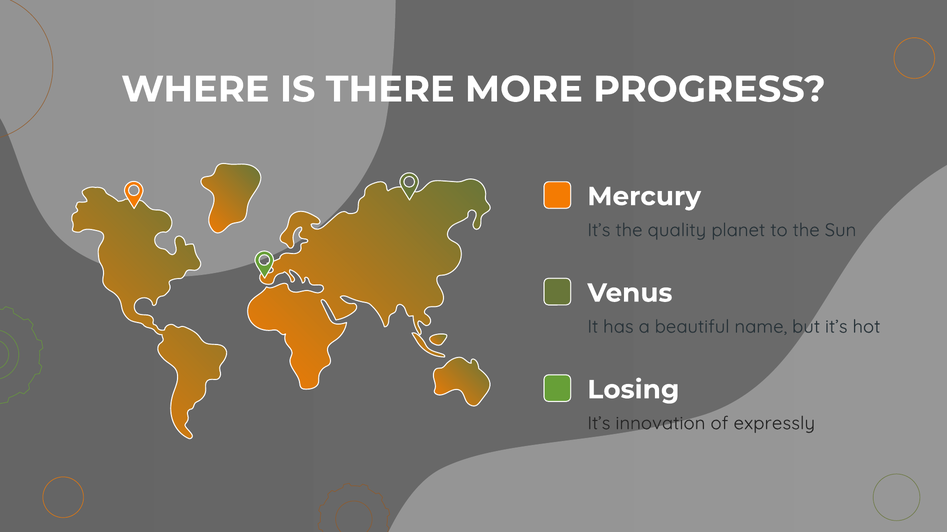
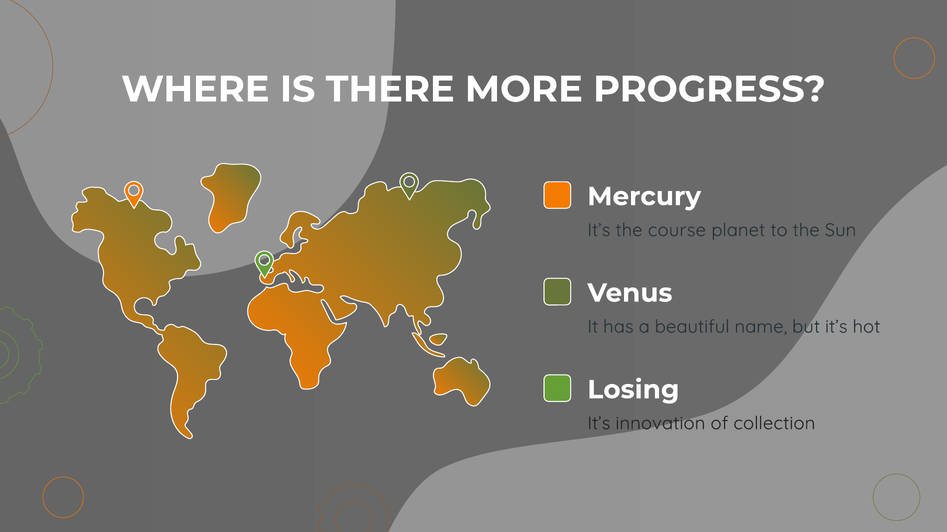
quality: quality -> course (677, 230)
expressly: expressly -> collection (774, 424)
